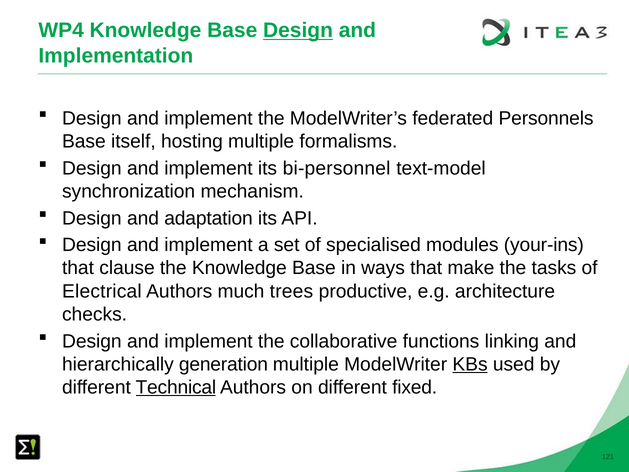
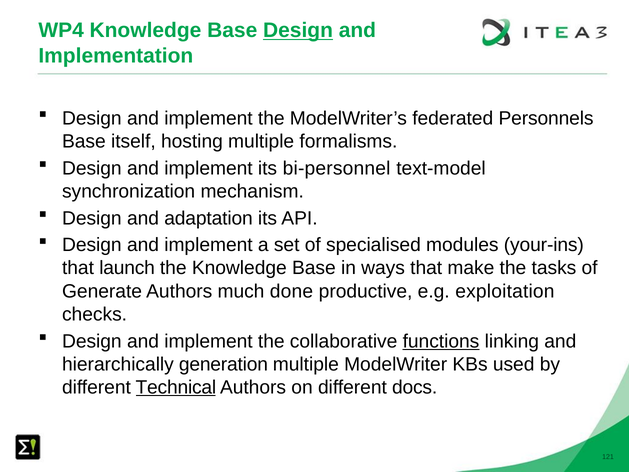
clause: clause -> launch (127, 268)
Electrical: Electrical -> Generate (102, 291)
trees: trees -> done (291, 291)
architecture: architecture -> exploitation (505, 291)
functions underline: none -> present (441, 341)
KBs underline: present -> none (470, 364)
fixed: fixed -> docs (415, 387)
